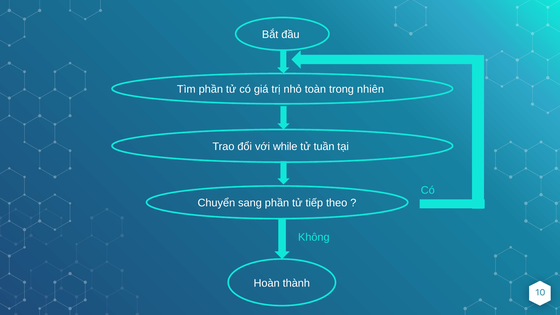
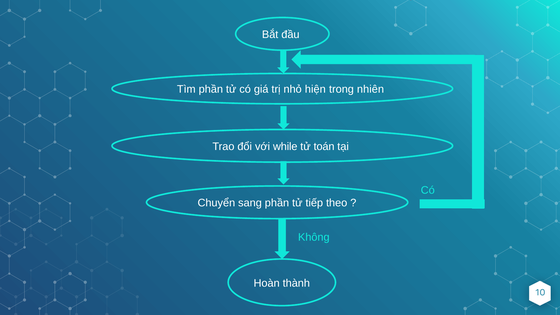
toàn: toàn -> hiện (315, 89)
tuần: tuần -> toán (324, 147)
